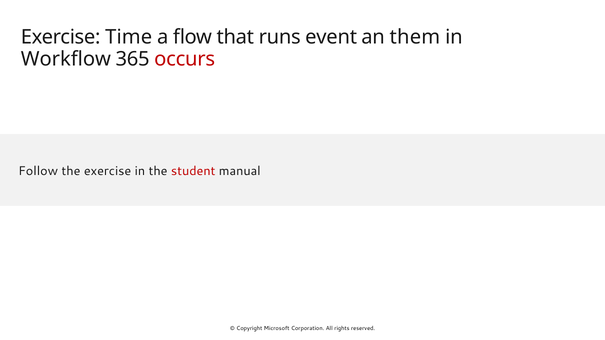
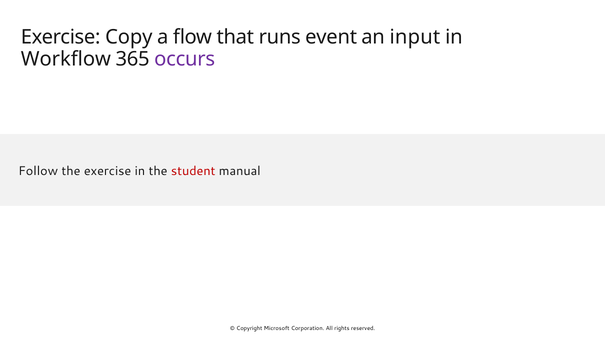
Time: Time -> Copy (129, 37)
them: them -> input (415, 37)
occurs colour: red -> purple (185, 59)
